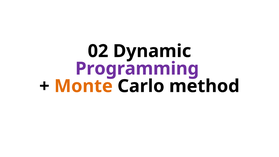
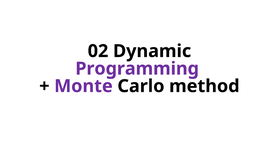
Monte colour: orange -> purple (83, 86)
